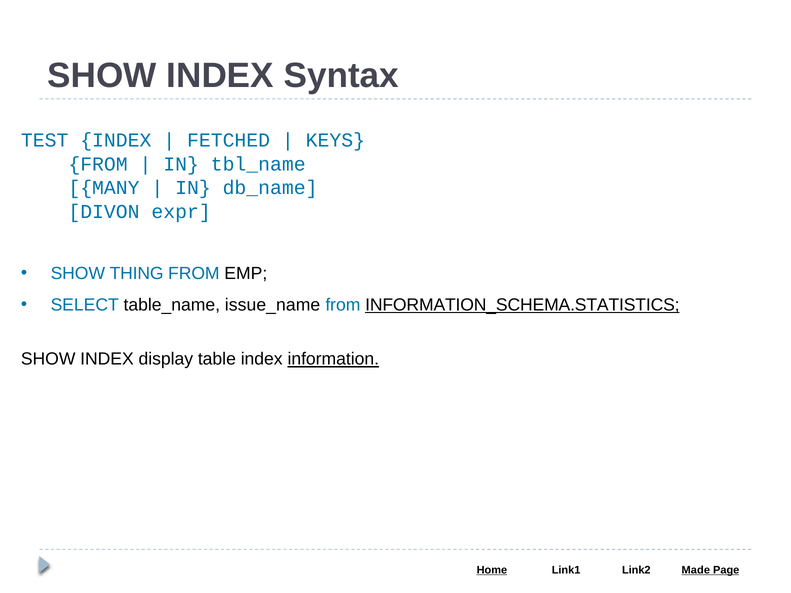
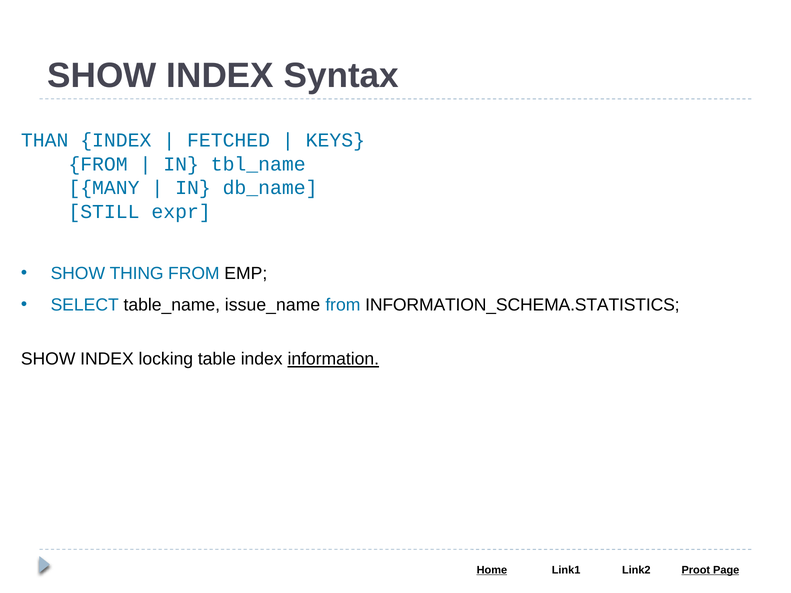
TEST: TEST -> THAN (45, 140)
DIVON: DIVON -> STILL (104, 212)
INFORMATION_SCHEMA.STATISTICS underline: present -> none (522, 305)
display: display -> locking (166, 359)
Made: Made -> Proot (696, 570)
